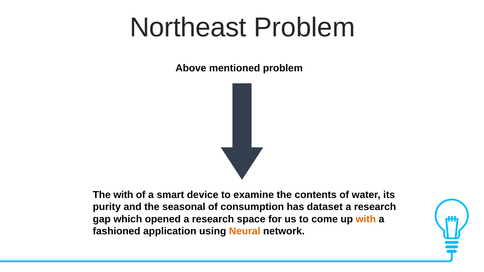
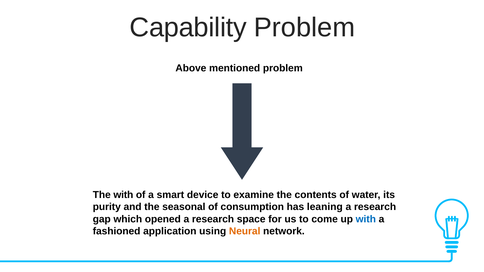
Northeast: Northeast -> Capability (188, 28)
dataset: dataset -> leaning (325, 207)
with colour: orange -> blue (366, 219)
